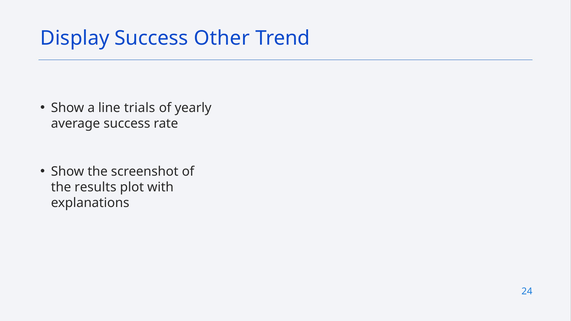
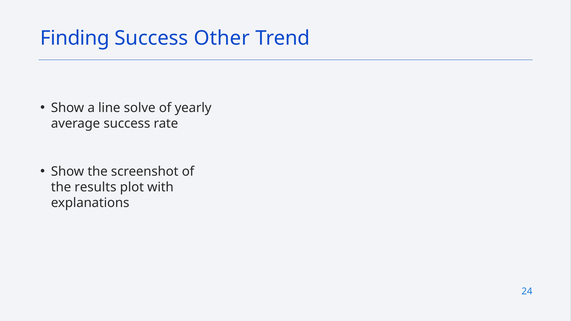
Display: Display -> Finding (75, 38)
trials: trials -> solve (140, 108)
